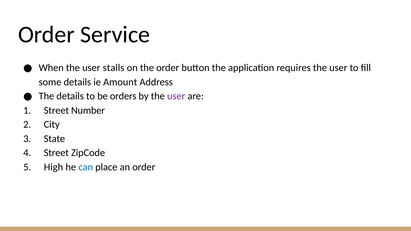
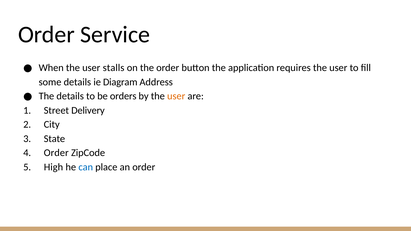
Amount: Amount -> Diagram (120, 82)
user colour: purple -> orange (176, 96)
Number: Number -> Delivery (88, 110)
Street: Street -> Order (56, 153)
